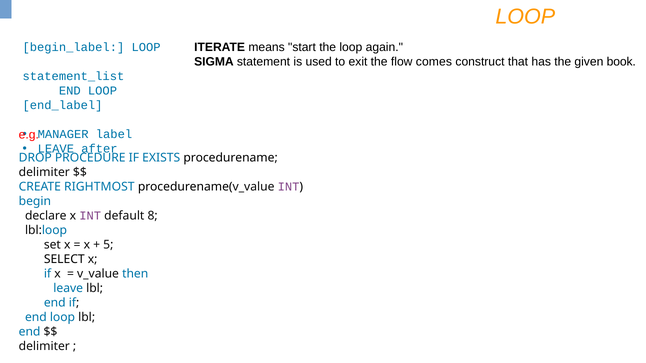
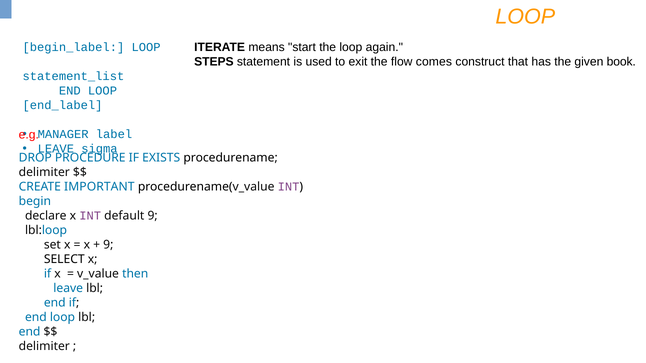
SIGMA: SIGMA -> STEPS (214, 62)
after: after -> sigma (99, 149)
RIGHTMOST: RIGHTMOST -> IMPORTANT (99, 187)
default 8: 8 -> 9 (153, 216)
5: 5 -> 9 (108, 245)
